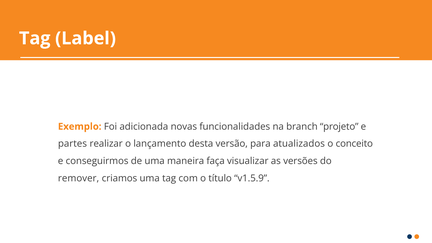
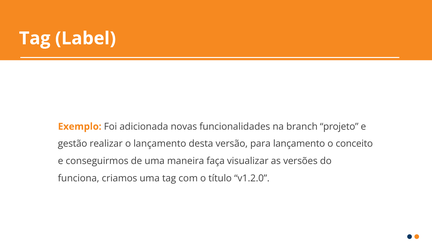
partes: partes -> gestão (73, 144)
para atualizados: atualizados -> lançamento (299, 144)
remover: remover -> funciona (79, 178)
v1.5.9: v1.5.9 -> v1.2.0 (252, 178)
